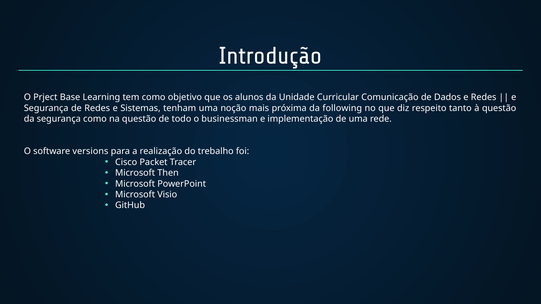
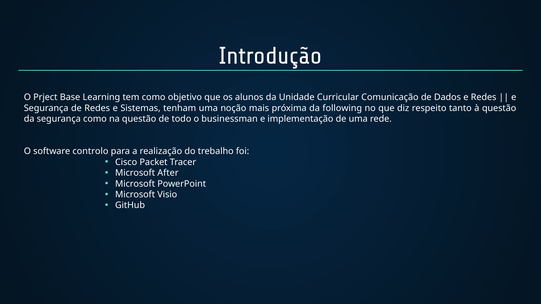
versions: versions -> controlo (90, 151)
Then: Then -> After (168, 173)
